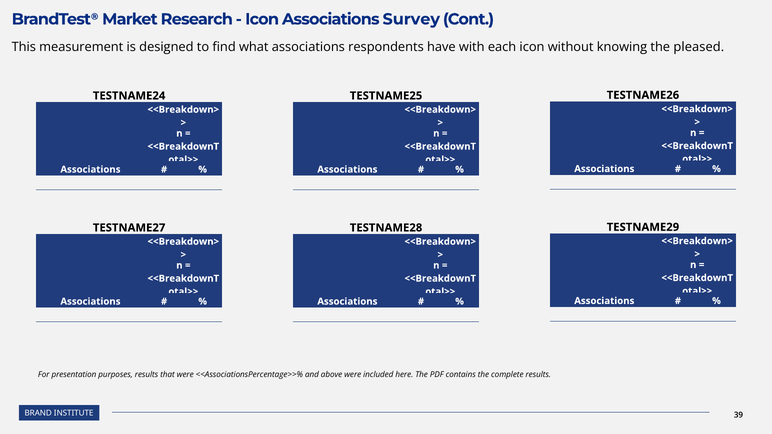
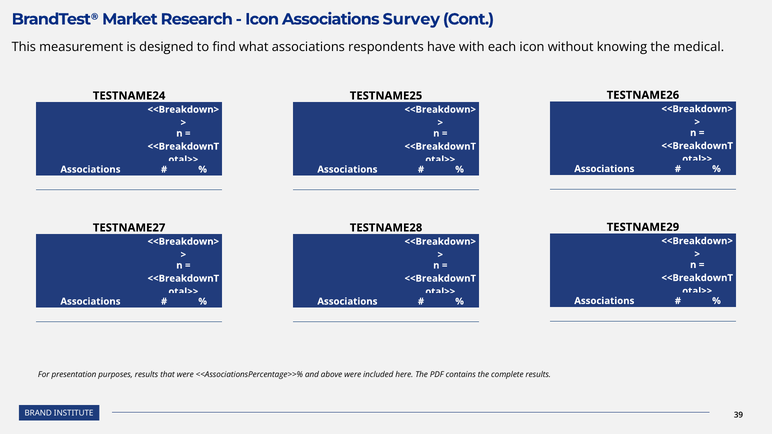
pleased: pleased -> medical (699, 47)
